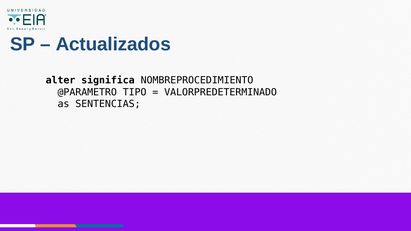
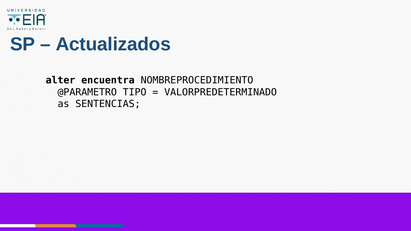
significa: significa -> encuentra (108, 80)
